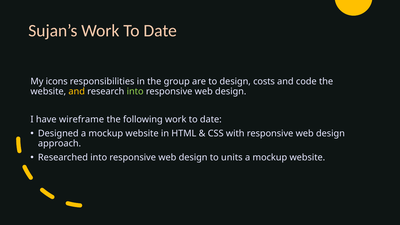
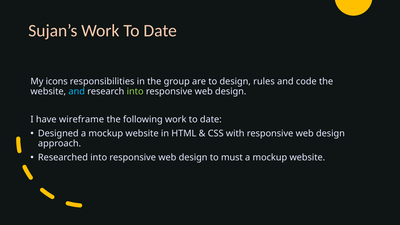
costs: costs -> rules (264, 81)
and colour: yellow -> light blue (77, 91)
units: units -> must (232, 157)
